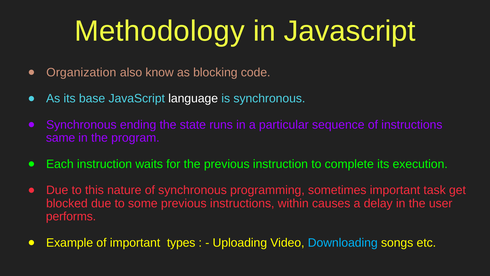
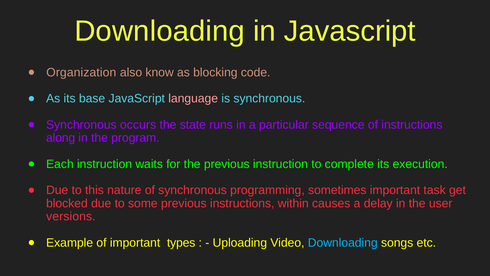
Methodology: Methodology -> Downloading (160, 31)
language colour: white -> pink (193, 98)
ending: ending -> occurs (138, 125)
same: same -> along (61, 138)
performs: performs -> versions (71, 216)
